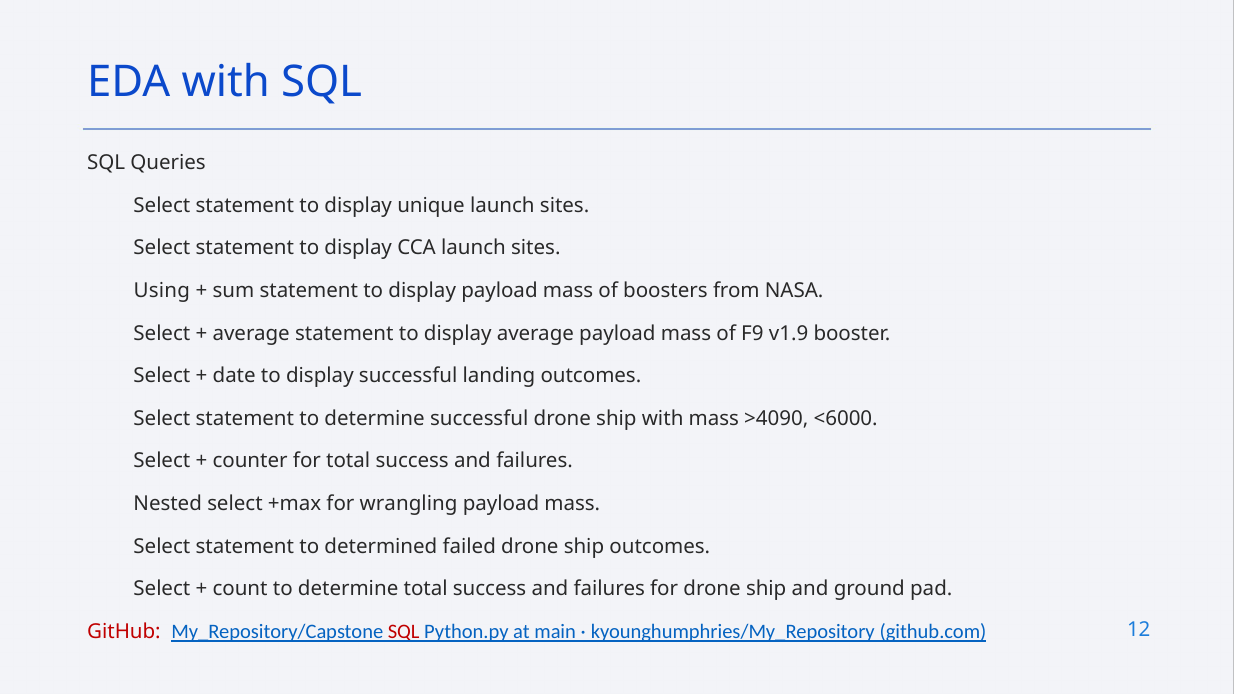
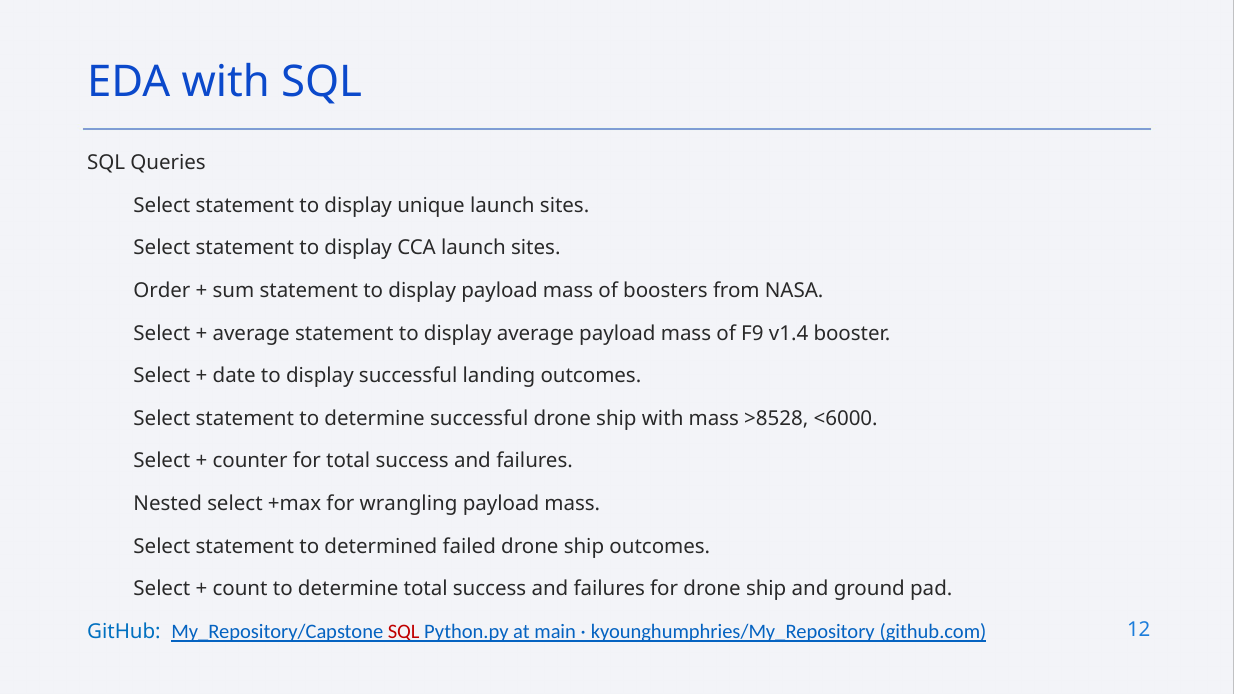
Using: Using -> Order (162, 291)
v1.9: v1.9 -> v1.4 (789, 333)
>4090: >4090 -> >8528 (776, 419)
GitHub colour: red -> blue (124, 632)
